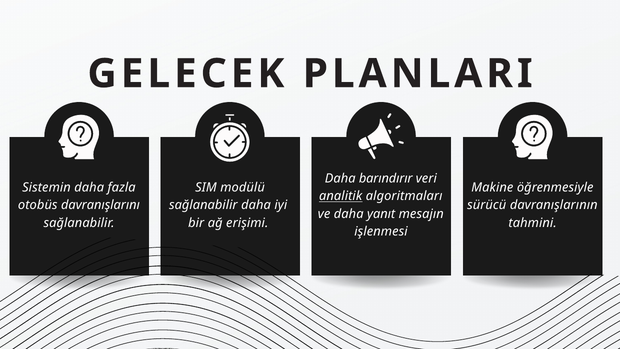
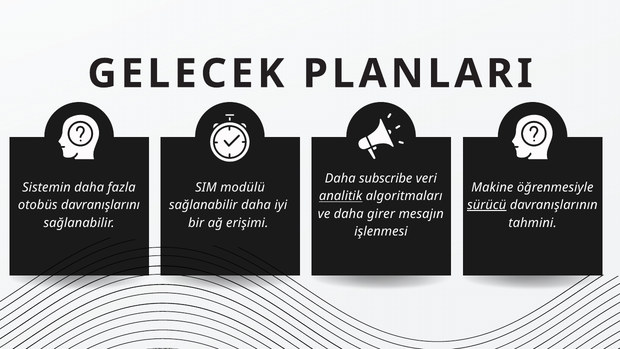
barındırır: barındırır -> subscribe (386, 178)
sürücü underline: none -> present (487, 205)
yanıt: yanıt -> girer (381, 214)
